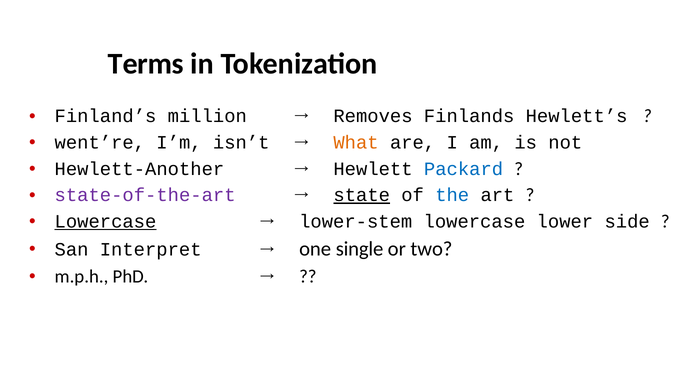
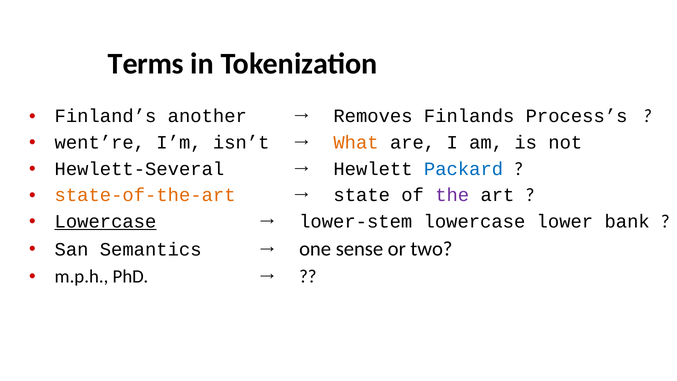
million: million -> another (207, 116)
Hewlett’s: Hewlett’s -> Process’s (577, 116)
Hewlett-Another: Hewlett-Another -> Hewlett-Several (139, 169)
state-of-the-art colour: purple -> orange (145, 195)
state underline: present -> none (362, 195)
the colour: blue -> purple (452, 195)
side: side -> bank (627, 221)
Interpret: Interpret -> Semantics (151, 250)
single: single -> sense (359, 249)
